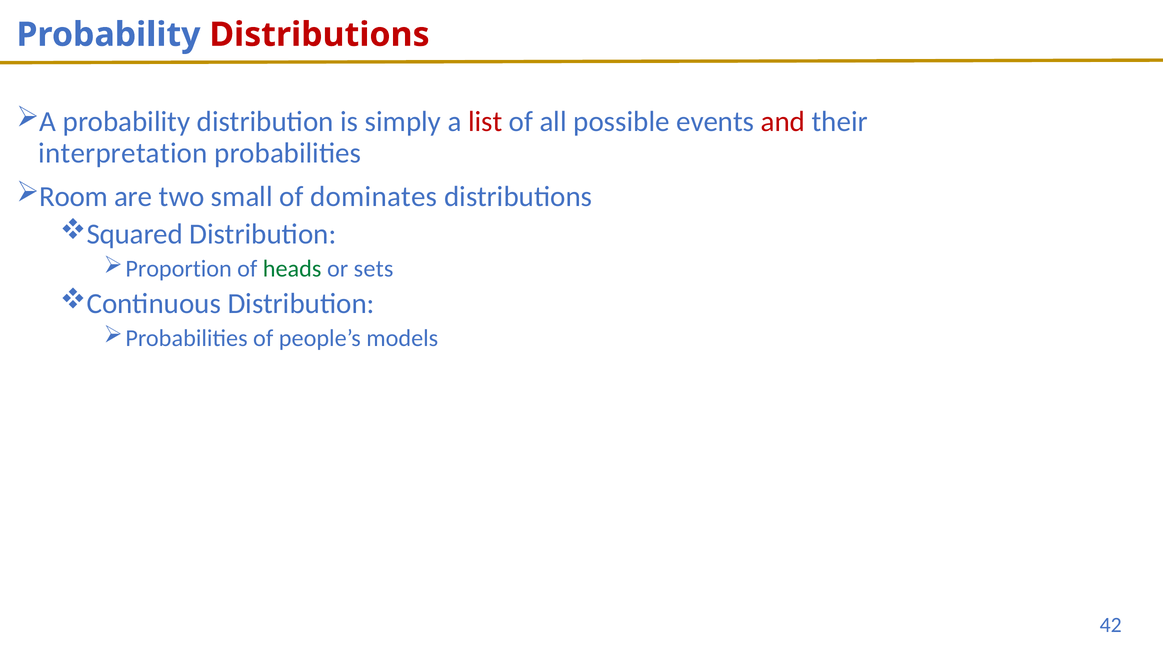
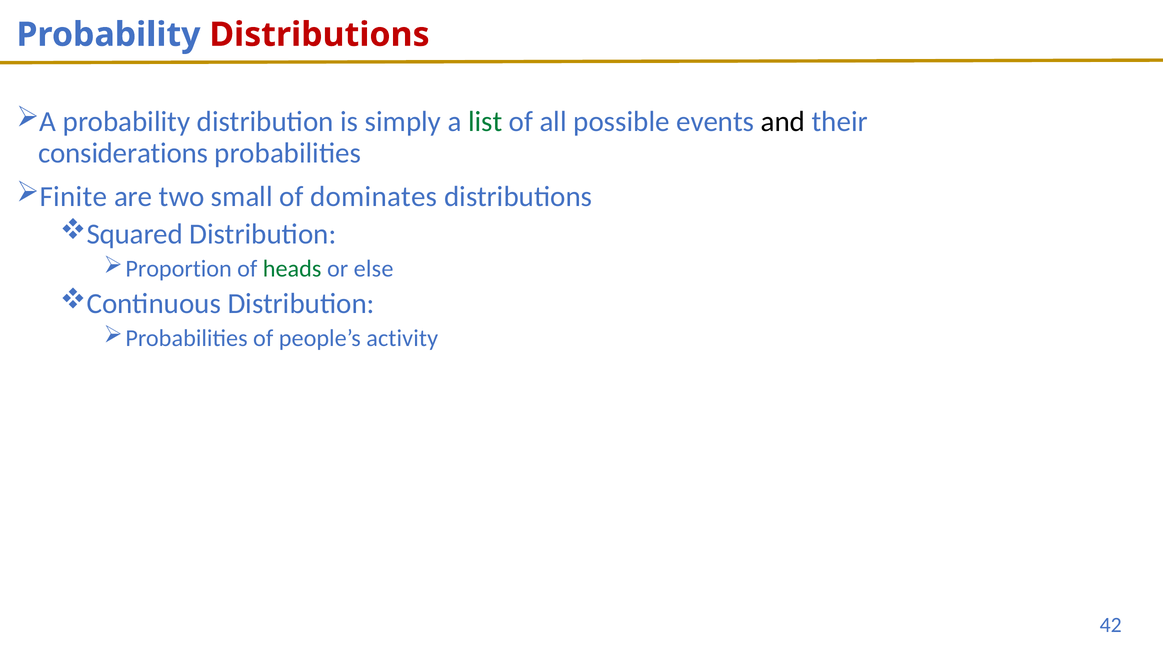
list colour: red -> green (485, 122)
and colour: red -> black (783, 122)
interpretation: interpretation -> considerations (123, 153)
Room: Room -> Finite (73, 197)
sets: sets -> else (374, 269)
models: models -> activity (402, 339)
